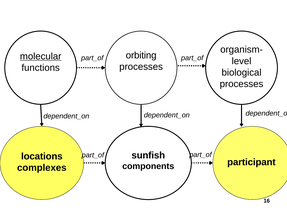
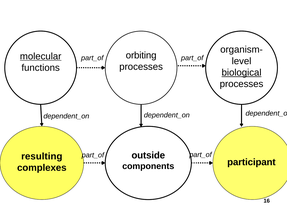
biological underline: none -> present (242, 73)
sunfish: sunfish -> outside (148, 156)
locations: locations -> resulting (42, 156)
